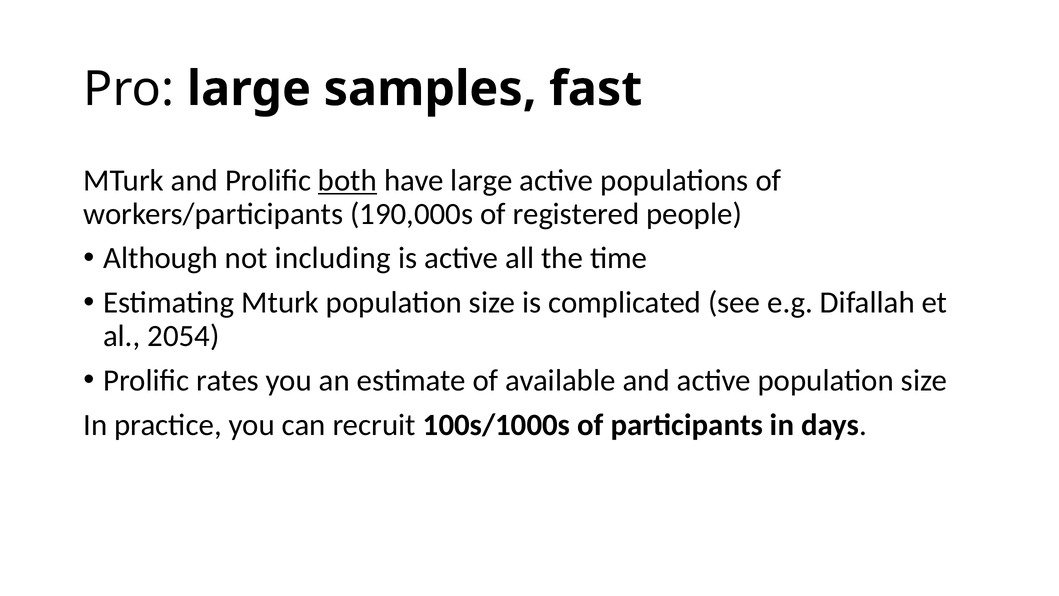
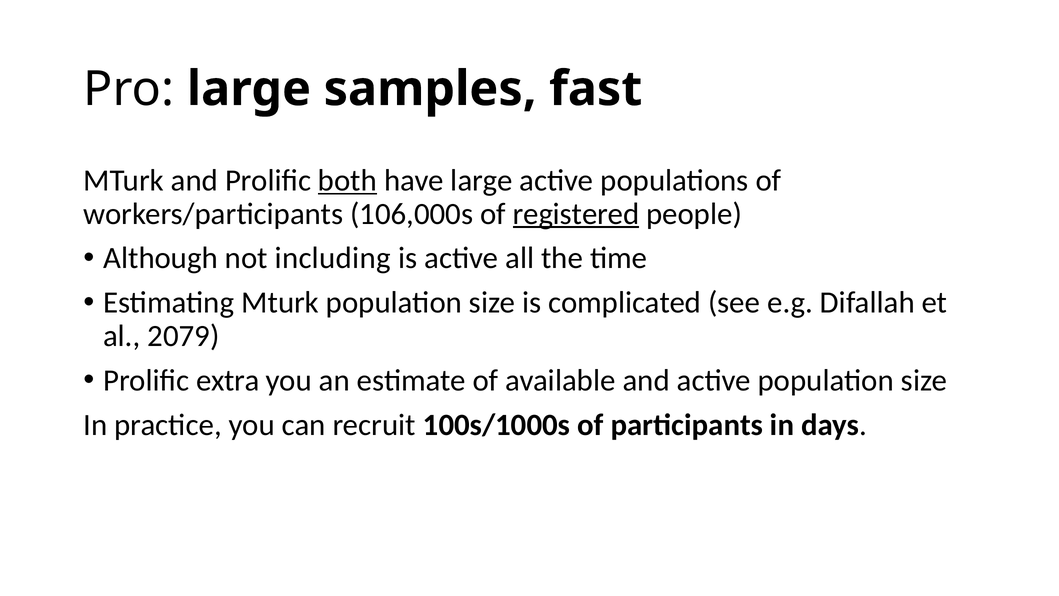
190,000s: 190,000s -> 106,000s (412, 214)
registered underline: none -> present (576, 214)
2054: 2054 -> 2079 (183, 336)
rates: rates -> extra (228, 380)
